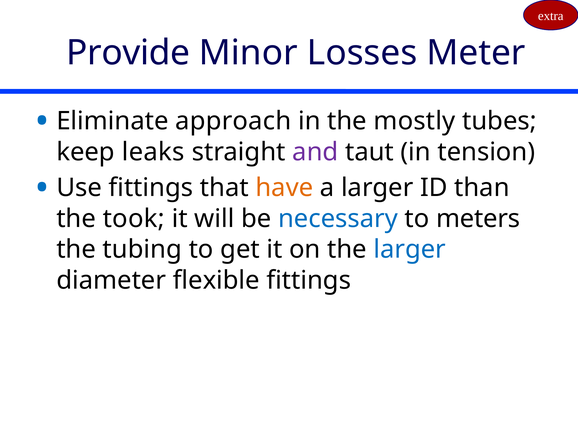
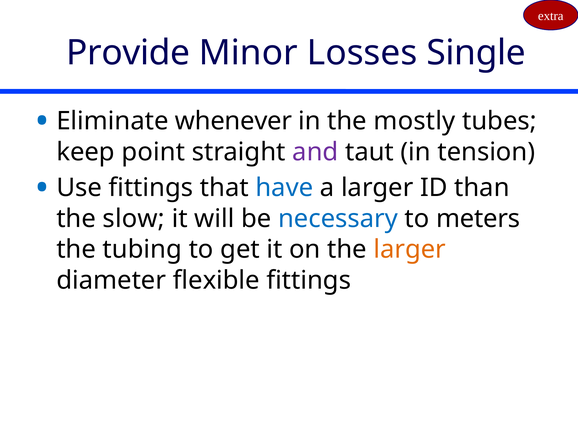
Meter: Meter -> Single (476, 53)
approach: approach -> whenever (233, 121)
leaks: leaks -> point (153, 152)
have colour: orange -> blue (284, 188)
took: took -> slow (134, 219)
larger colour: blue -> orange (410, 250)
